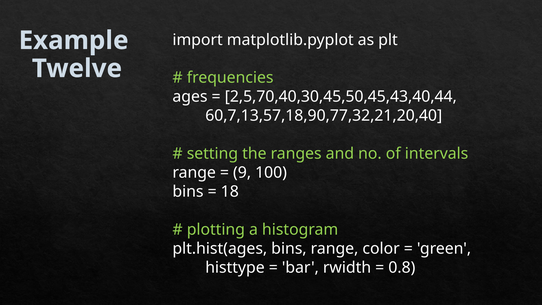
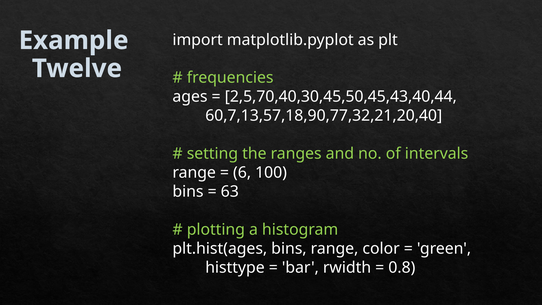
9: 9 -> 6 (242, 173)
18: 18 -> 63 (230, 192)
